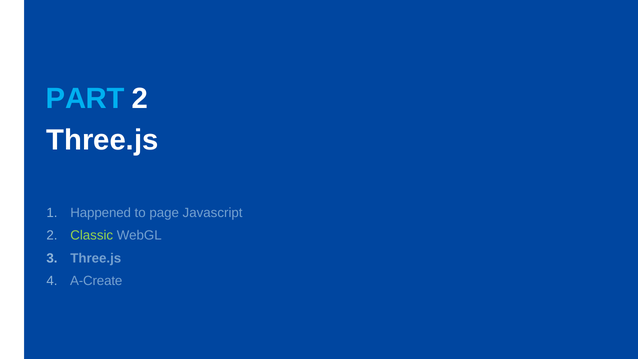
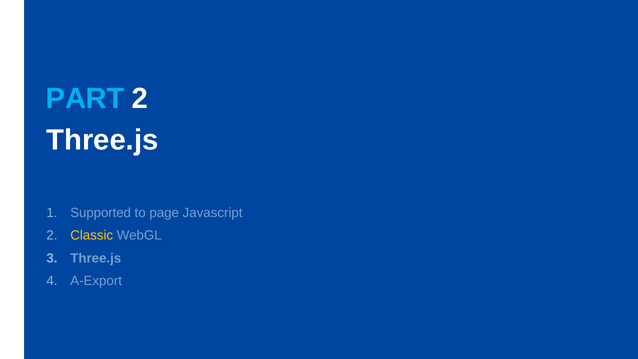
Happened: Happened -> Supported (101, 213)
Classic colour: light green -> yellow (92, 235)
A-Create: A-Create -> A-Export (96, 281)
